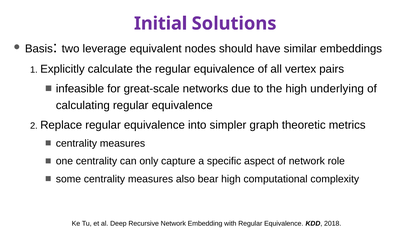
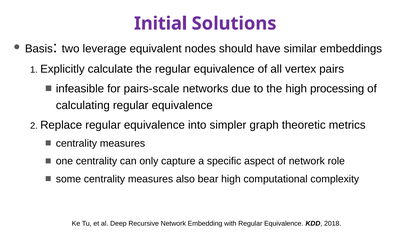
great-scale: great-scale -> pairs-scale (152, 89)
underlying: underlying -> processing (337, 89)
